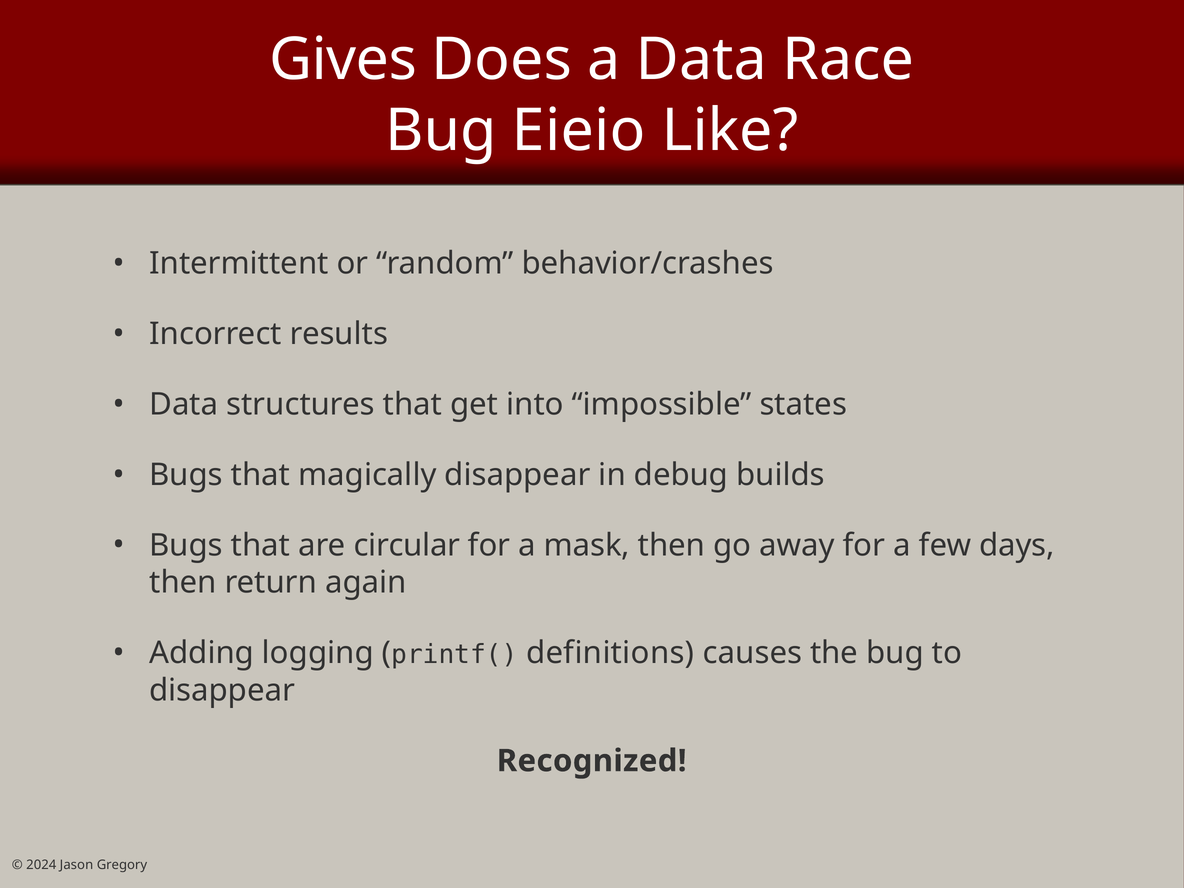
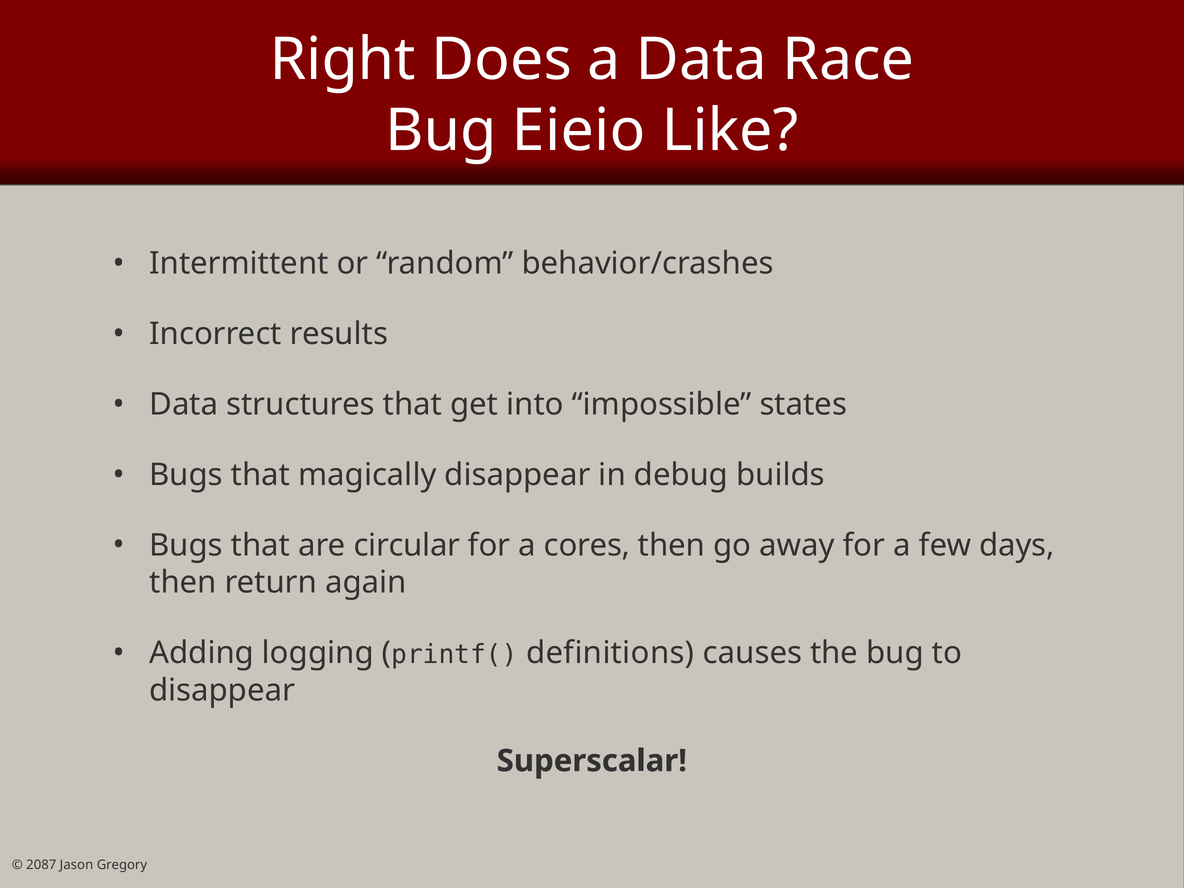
Gives: Gives -> Right (343, 60)
mask: mask -> cores (587, 545)
Recognized: Recognized -> Superscalar (592, 761)
2024: 2024 -> 2087 (41, 865)
